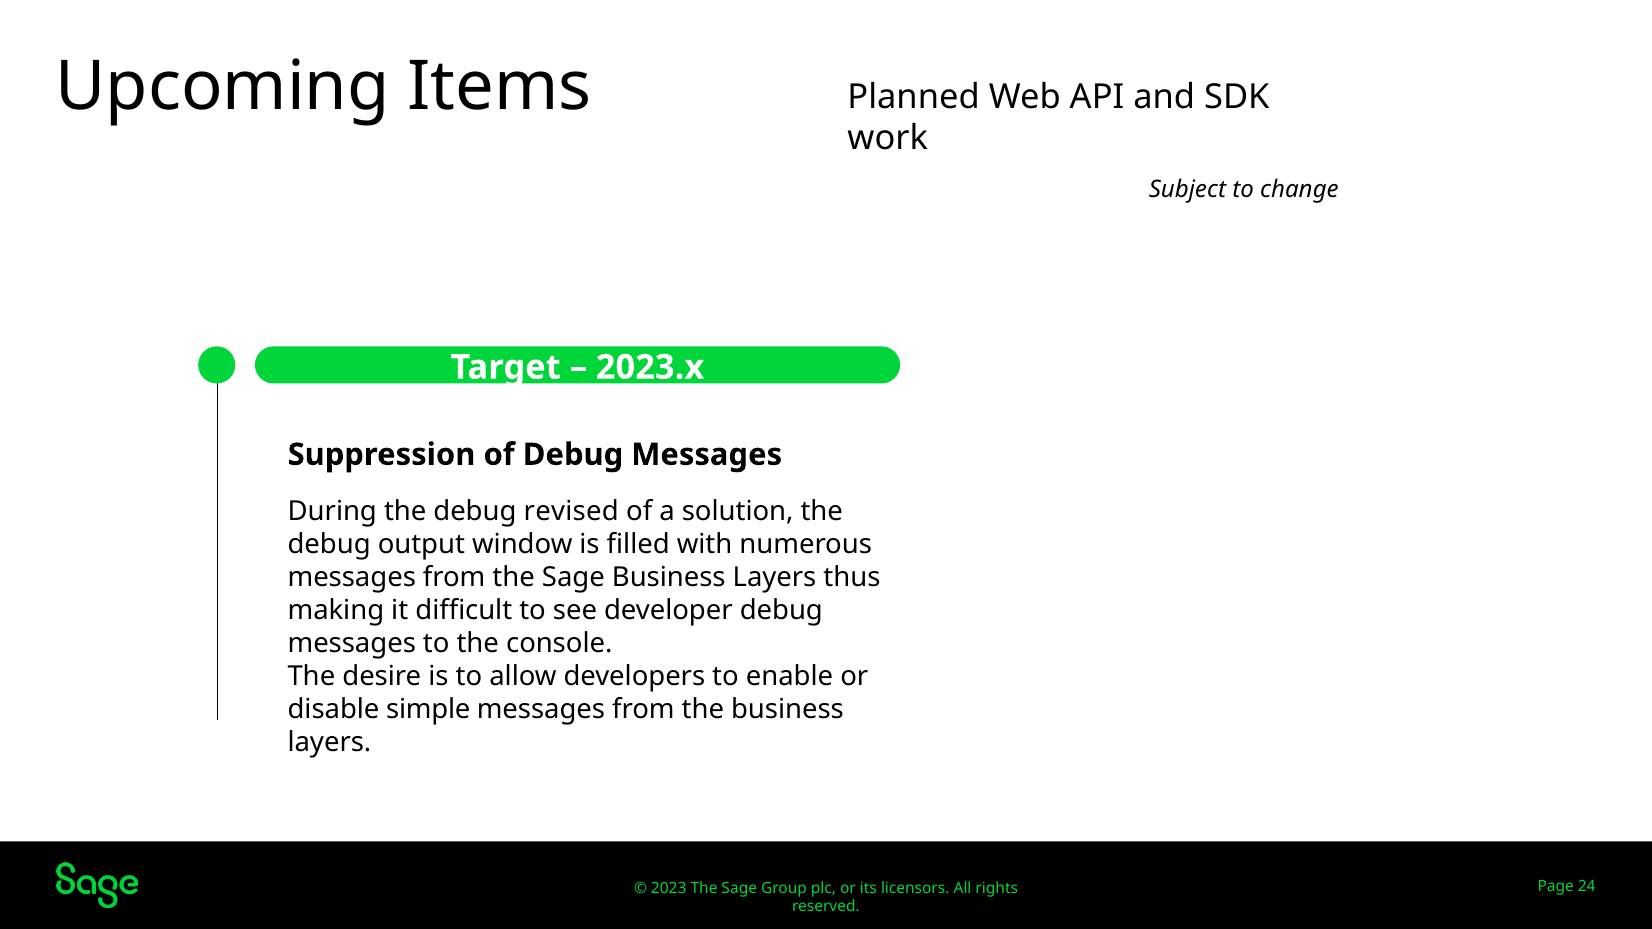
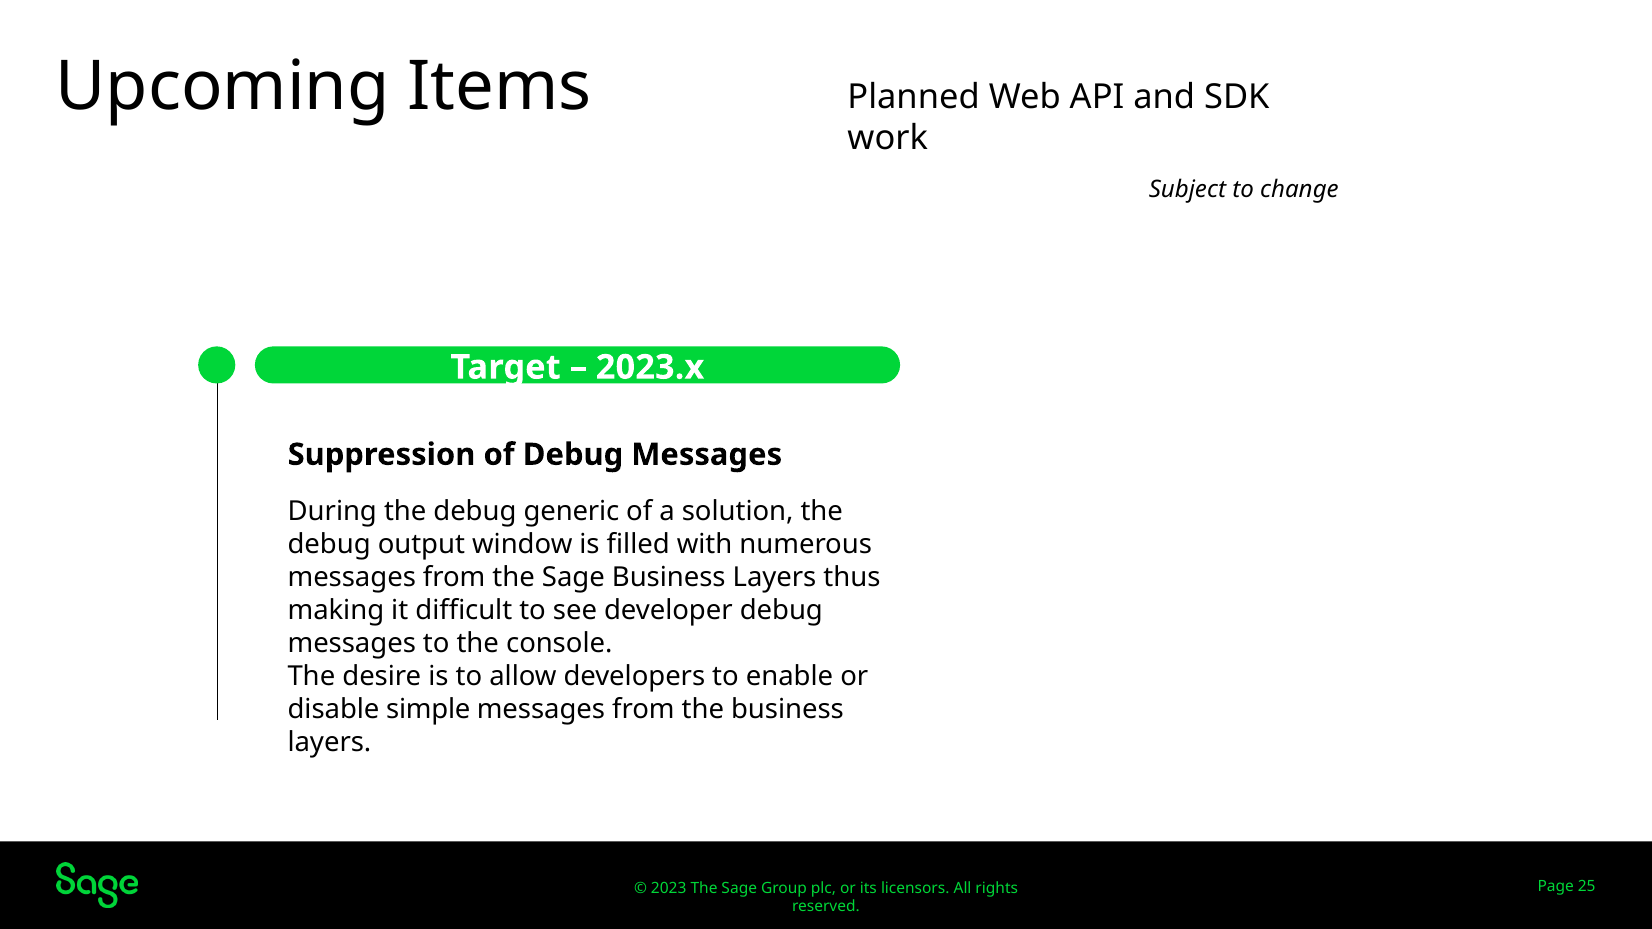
revised: revised -> generic (571, 511)
24: 24 -> 25 (1587, 887)
